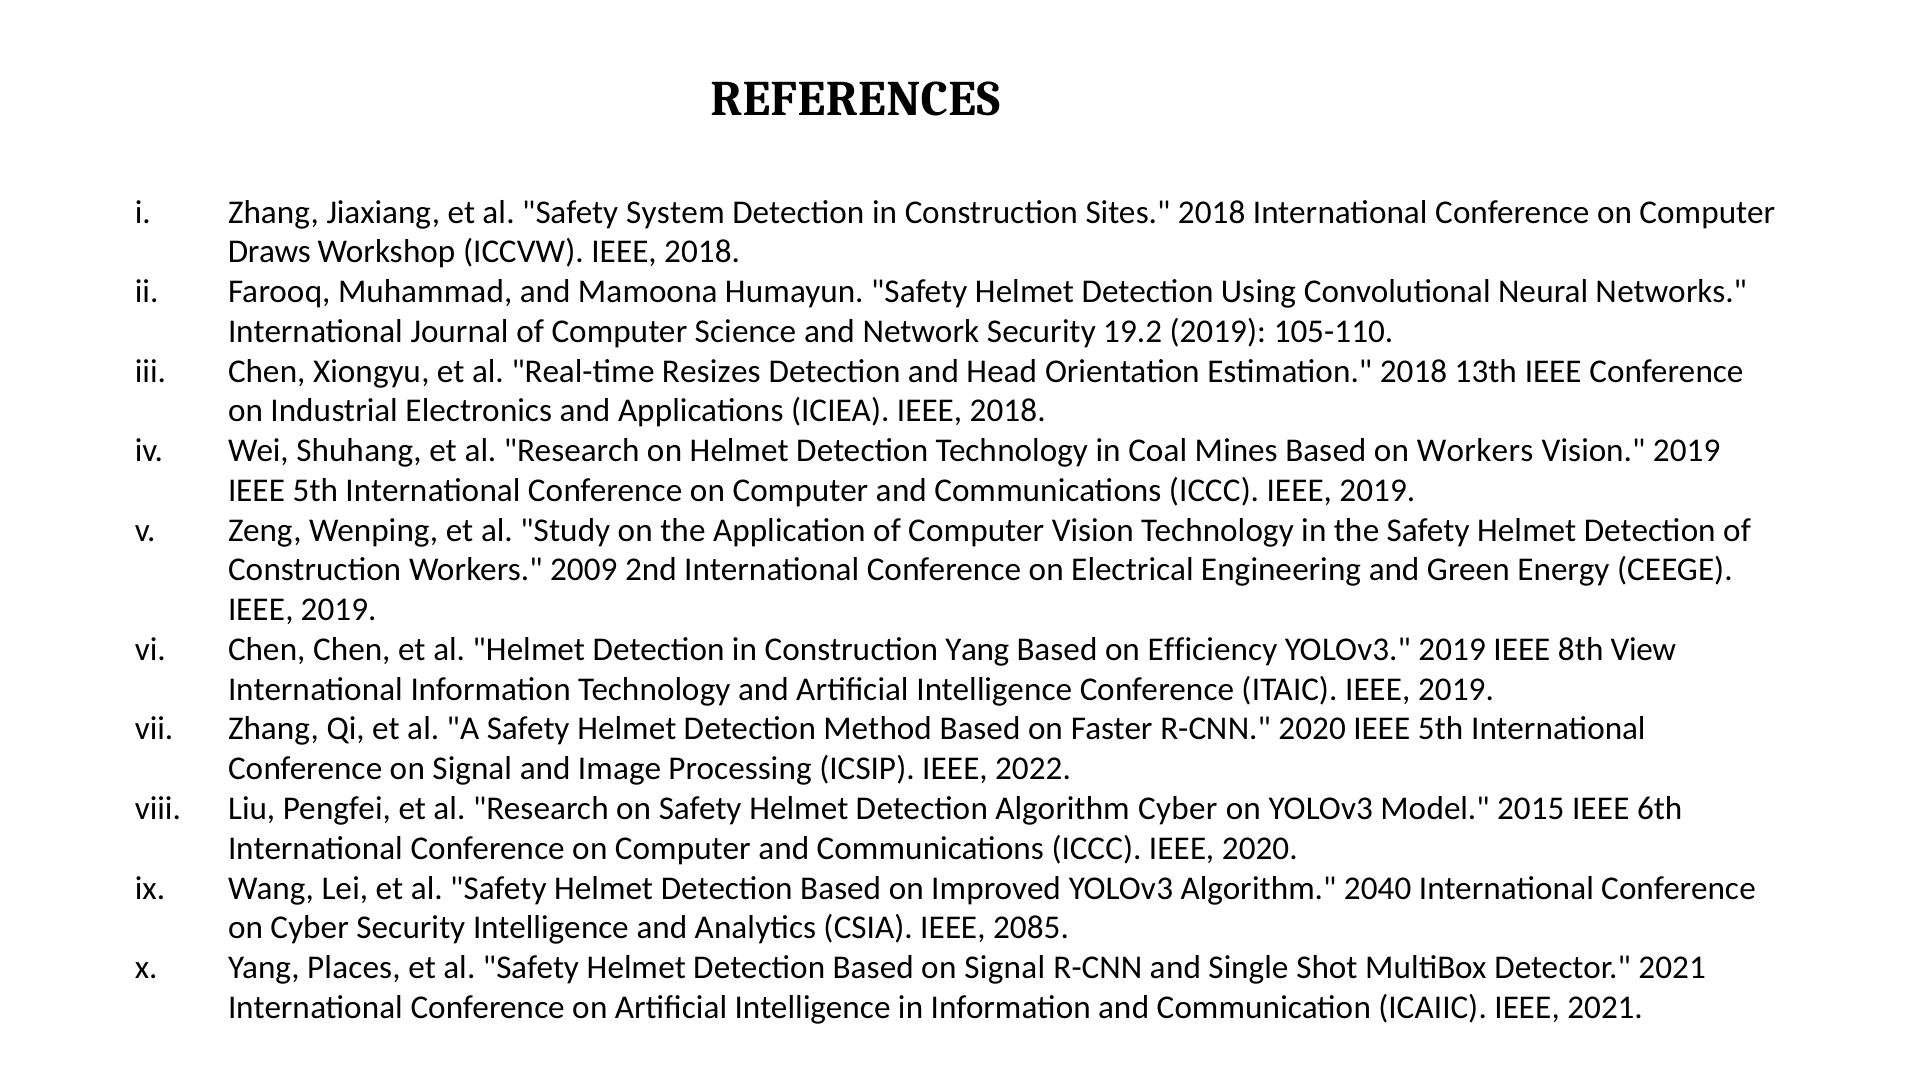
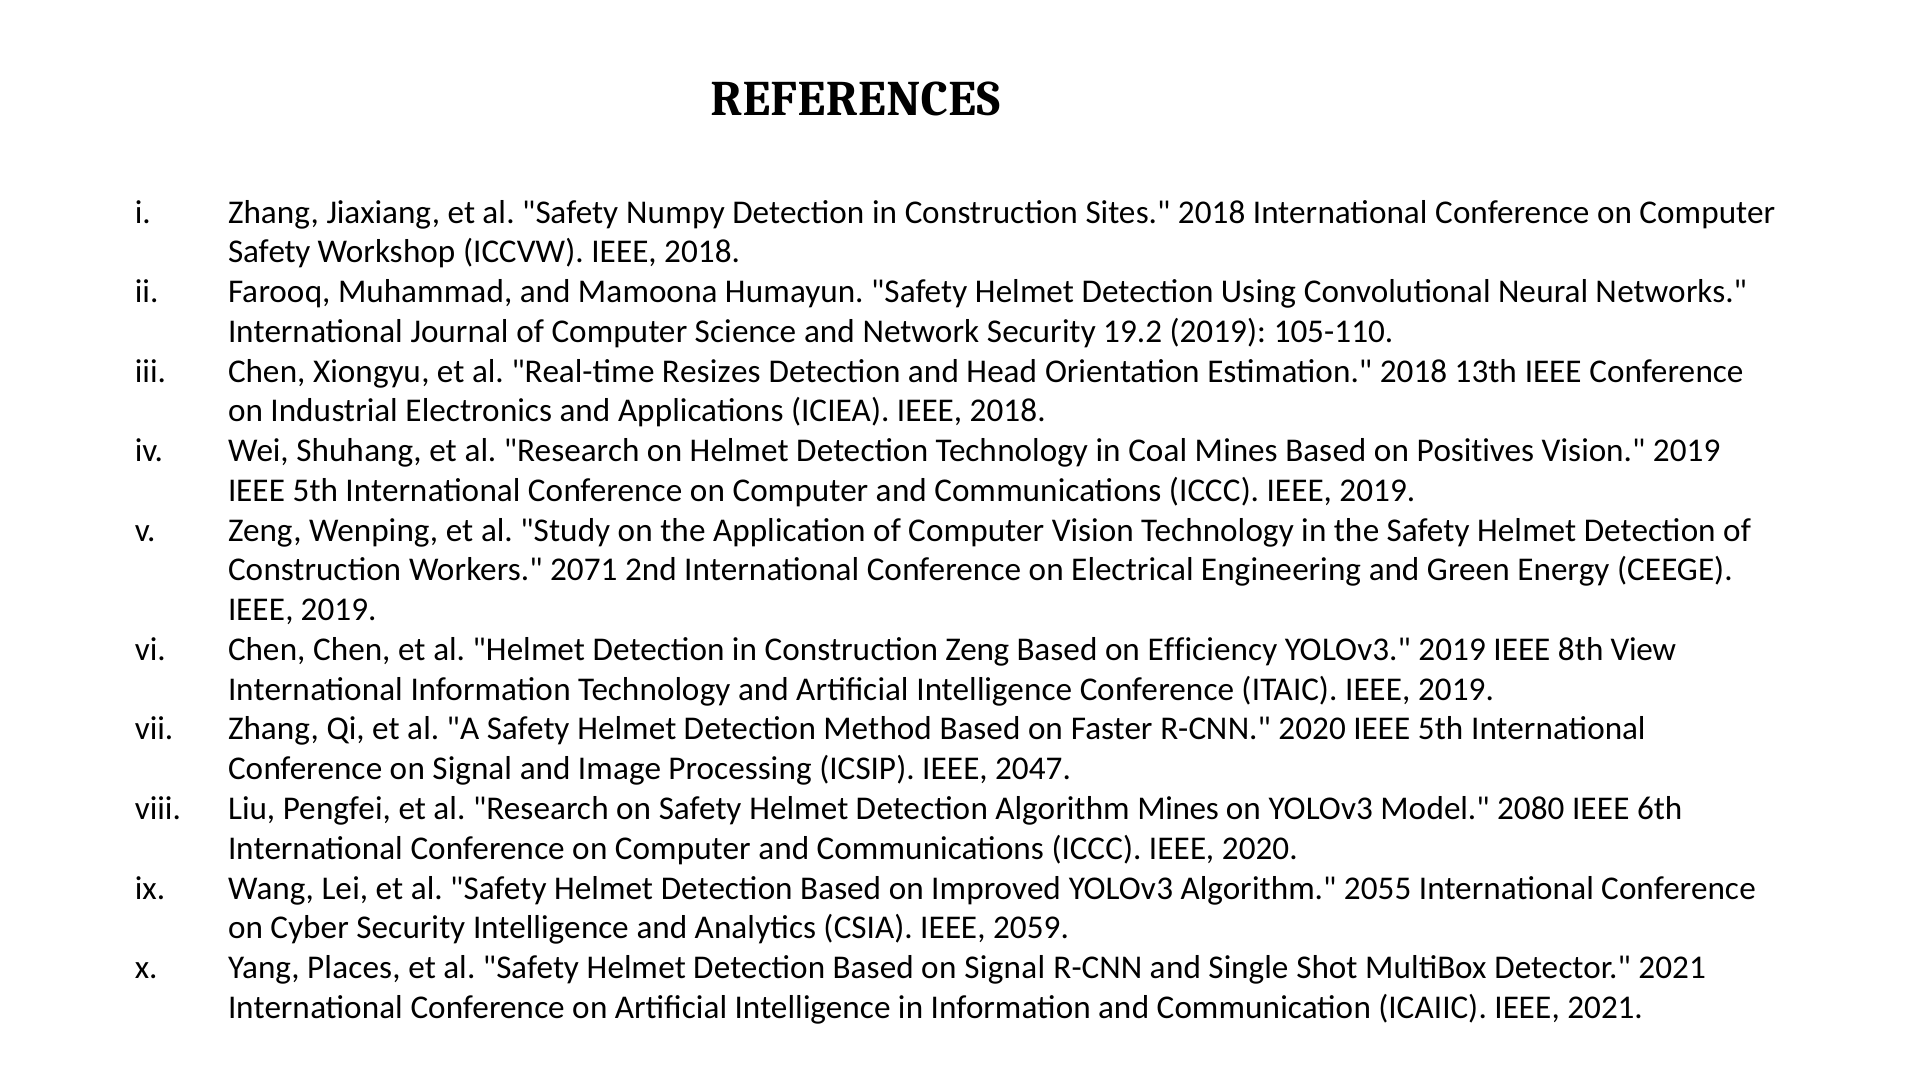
System: System -> Numpy (675, 212)
Draws: Draws -> Safety (269, 252)
on Workers: Workers -> Positives (1475, 450)
2009: 2009 -> 2071 (584, 570)
Construction Yang: Yang -> Zeng (977, 649)
2022: 2022 -> 2047 (1033, 768)
Algorithm Cyber: Cyber -> Mines (1178, 808)
2015: 2015 -> 2080 (1531, 808)
2040: 2040 -> 2055 (1378, 888)
2085: 2085 -> 2059 (1031, 927)
